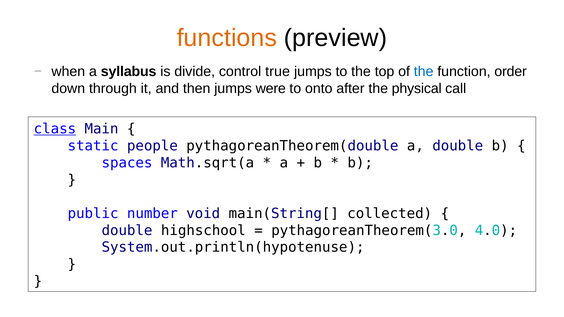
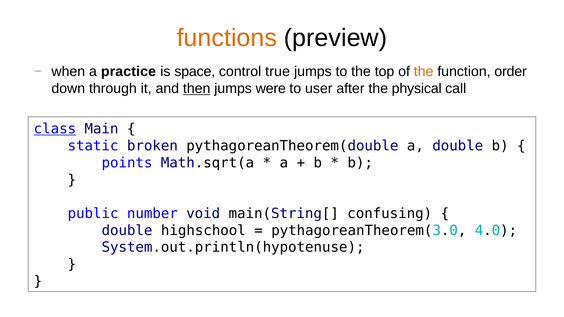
syllabus: syllabus -> practice (128, 72)
divide: divide -> space (195, 72)
the colour: blue -> orange (424, 72)
then underline: none -> present (197, 89)
onto: onto -> user (319, 89)
people: people -> broken (152, 146)
spaces: spaces -> points (127, 163)
collected: collected -> confusing (390, 214)
